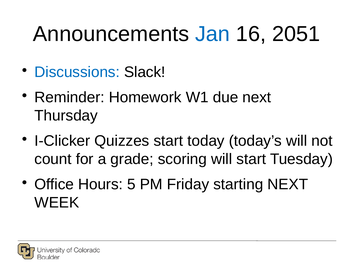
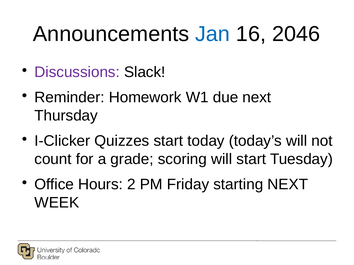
2051: 2051 -> 2046 (296, 34)
Discussions colour: blue -> purple (77, 72)
5: 5 -> 2 (131, 185)
